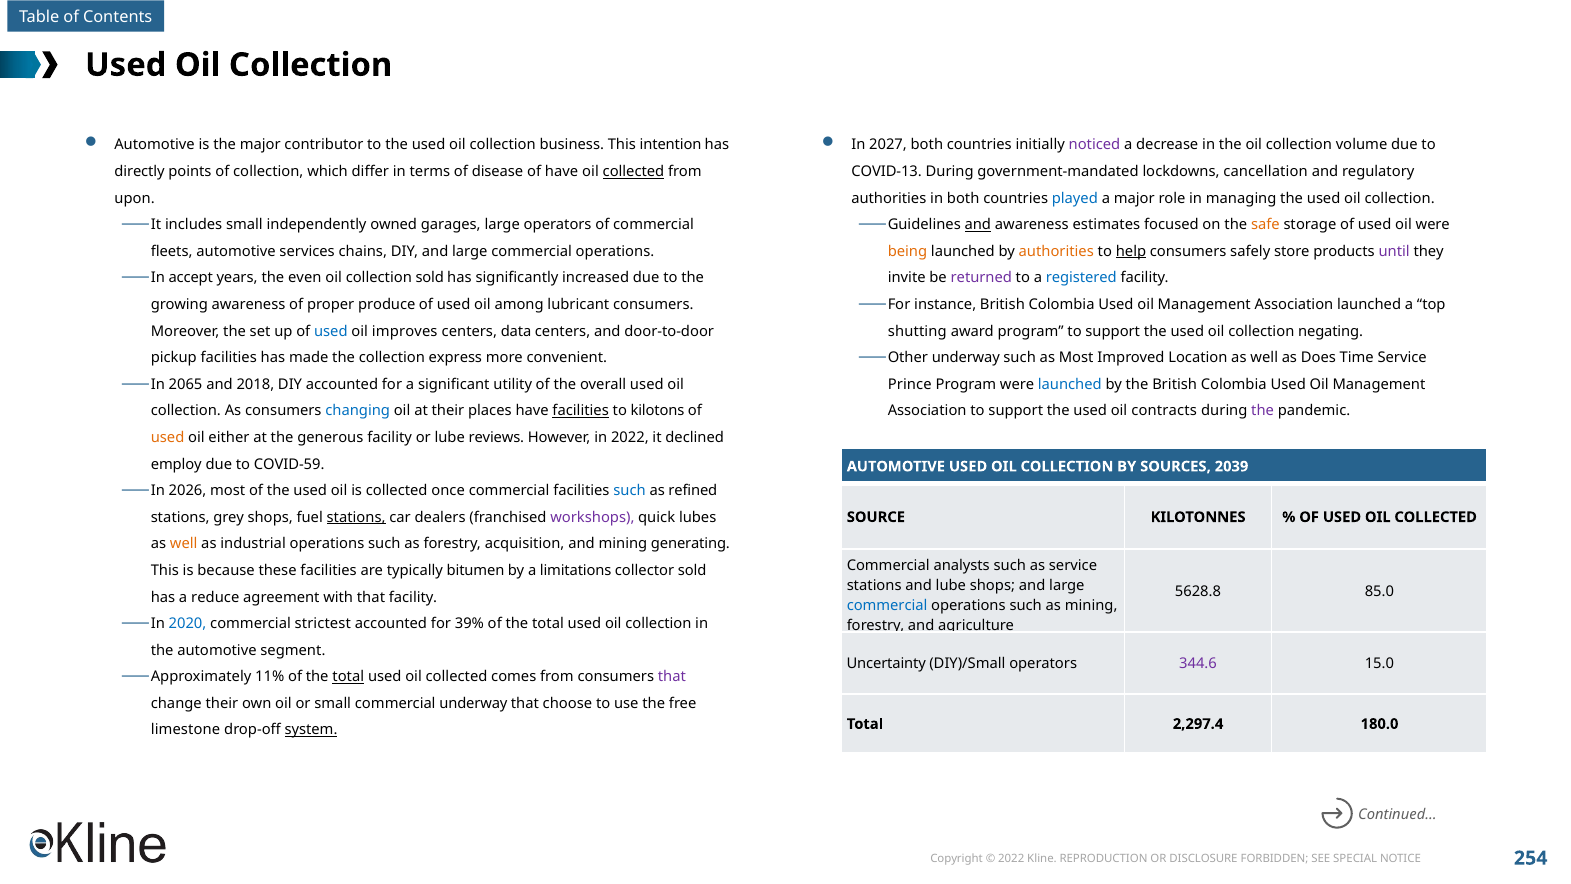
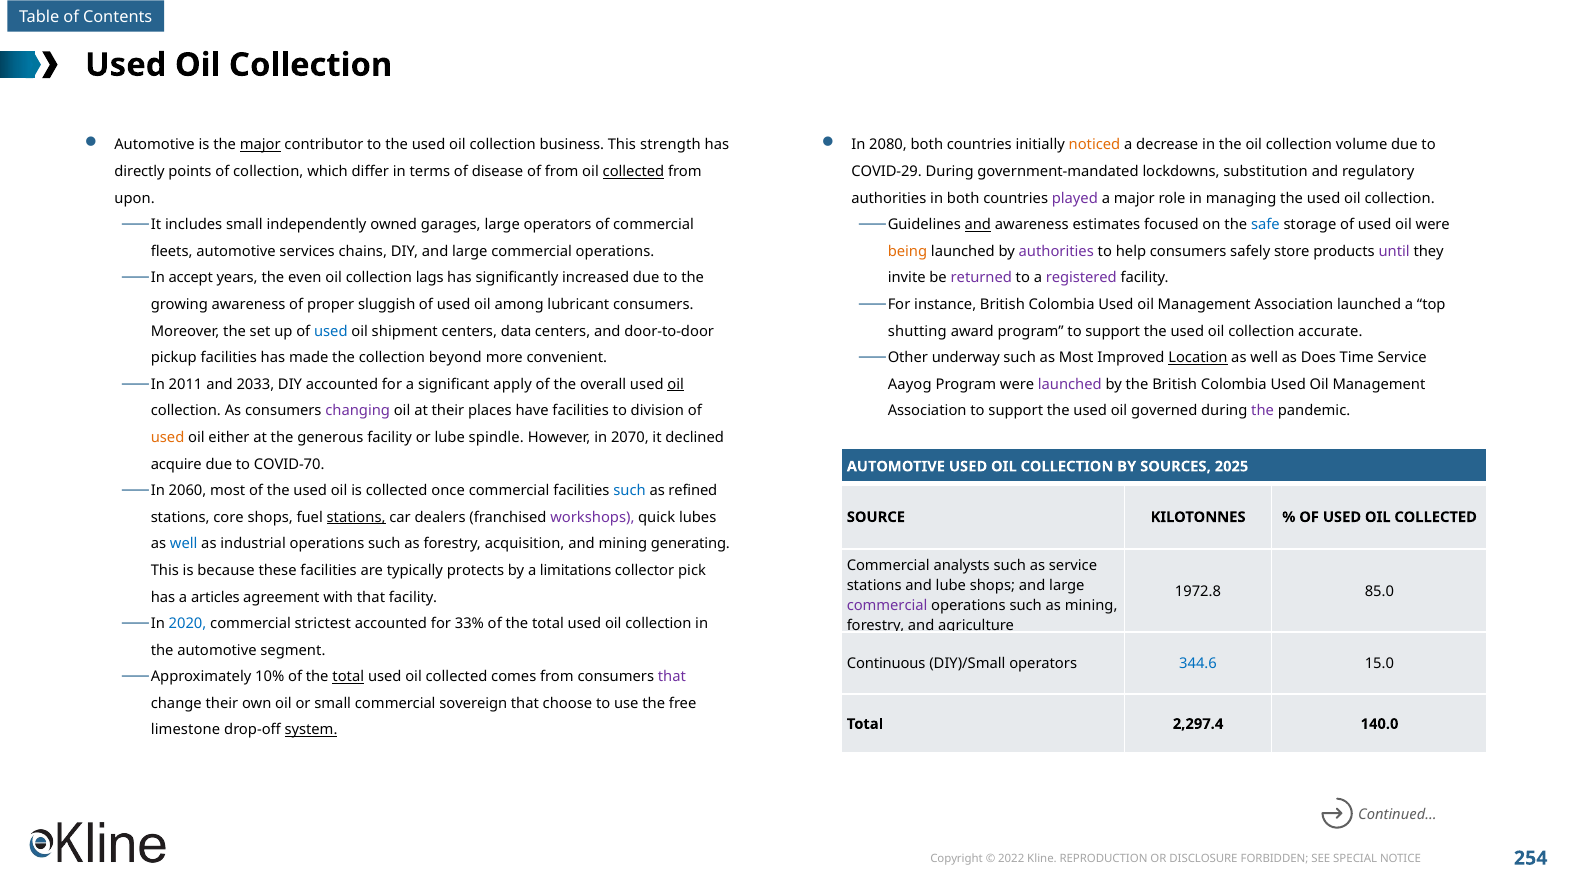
major underline: none -> present (260, 145)
intention: intention -> strength (670, 145)
2027: 2027 -> 2080 (888, 145)
noticed colour: purple -> orange (1094, 145)
of have: have -> from (562, 172)
COVID-13: COVID-13 -> COVID-29 (887, 172)
cancellation: cancellation -> substitution (1266, 172)
played colour: blue -> purple (1075, 198)
safe colour: orange -> blue (1265, 225)
authorities colour: orange -> purple (1056, 251)
help underline: present -> none (1131, 251)
collection sold: sold -> lags (430, 278)
registered colour: blue -> purple (1081, 278)
produce: produce -> sluggish (387, 305)
improves: improves -> shipment (405, 331)
negating: negating -> accurate (1330, 331)
Location underline: none -> present (1198, 358)
express: express -> beyond (455, 358)
2065: 2065 -> 2011 (186, 384)
2018: 2018 -> 2033 (255, 384)
utility: utility -> apply (513, 384)
oil underline: none -> present (676, 384)
Prince: Prince -> Aayog (910, 384)
launched colour: blue -> purple (1070, 384)
changing colour: blue -> purple (358, 411)
facilities underline: present -> none (581, 411)
kilotons: kilotons -> division (657, 411)
contracts: contracts -> governed (1164, 411)
reviews: reviews -> spindle (496, 437)
in 2022: 2022 -> 2070 (630, 437)
employ: employ -> acquire (176, 464)
COVID-59: COVID-59 -> COVID-70 (289, 464)
2039: 2039 -> 2025 (1232, 466)
2026: 2026 -> 2060 (188, 491)
grey: grey -> core (229, 517)
well colour: orange -> blue (184, 544)
bitumen: bitumen -> protects (475, 570)
collector sold: sold -> pick (692, 570)
5628.8: 5628.8 -> 1972.8 (1198, 591)
reduce: reduce -> articles (215, 597)
commercial colour: blue -> purple (887, 606)
39%: 39% -> 33% (469, 623)
Uncertainty: Uncertainty -> Continuous (886, 664)
344.6 colour: purple -> blue (1198, 664)
11%: 11% -> 10% (270, 677)
commercial underway: underway -> sovereign (473, 703)
180.0: 180.0 -> 140.0 (1380, 724)
